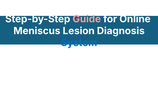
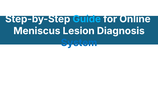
Guide colour: pink -> light blue (87, 19)
